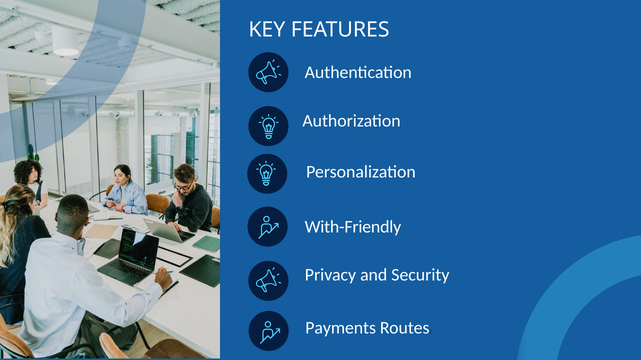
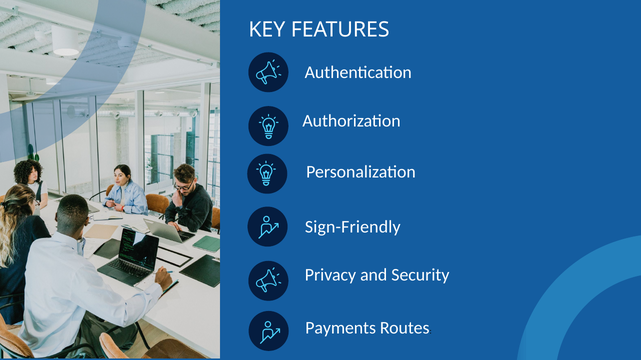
With-Friendly: With-Friendly -> Sign-Friendly (353, 227)
